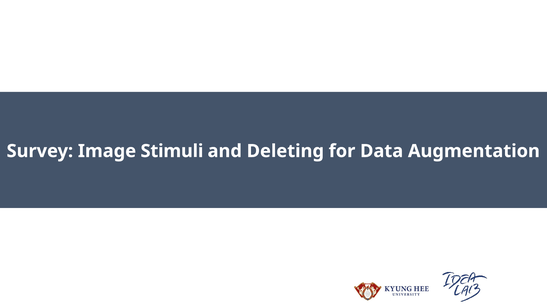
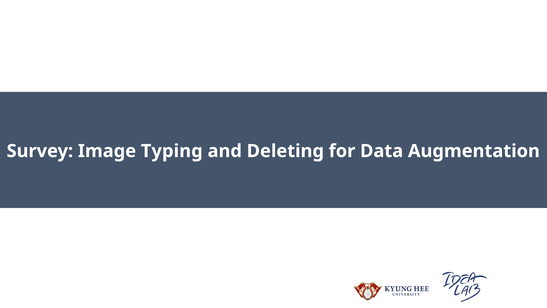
Stimuli: Stimuli -> Typing (172, 151)
